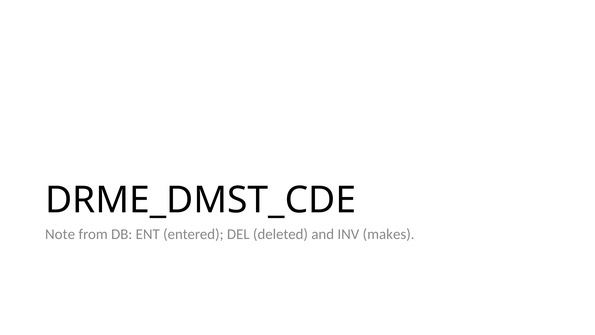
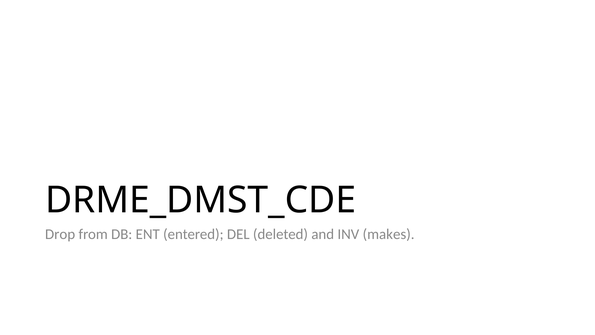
Note: Note -> Drop (60, 234)
